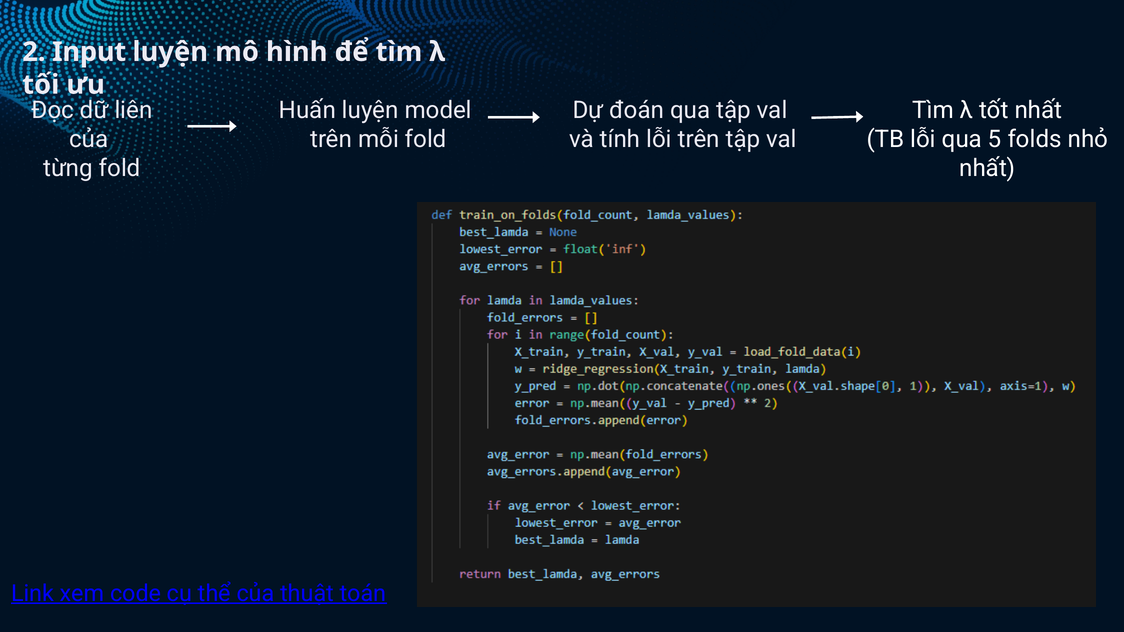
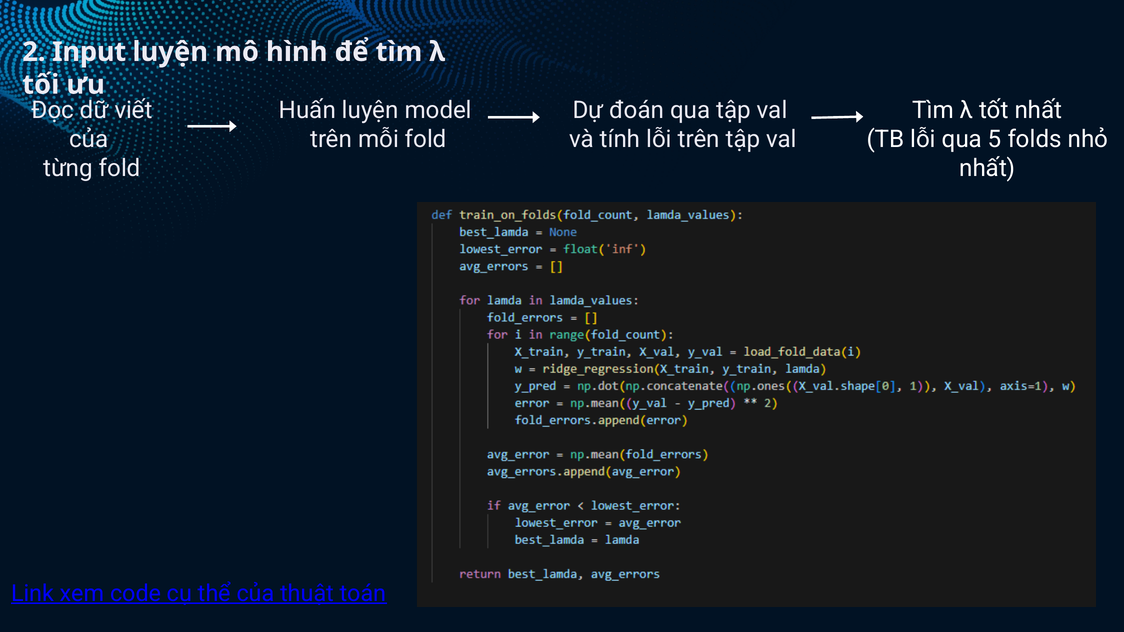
liên: liên -> viết (133, 110)
